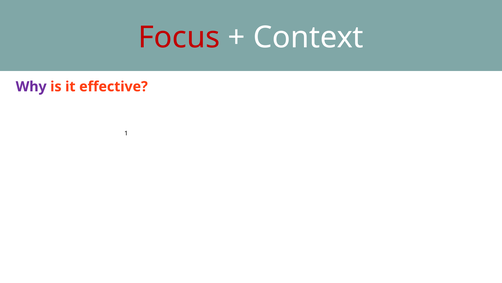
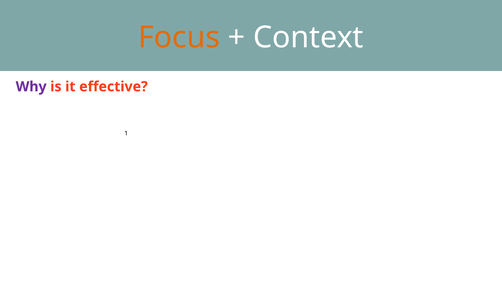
Focus colour: red -> orange (179, 38)
